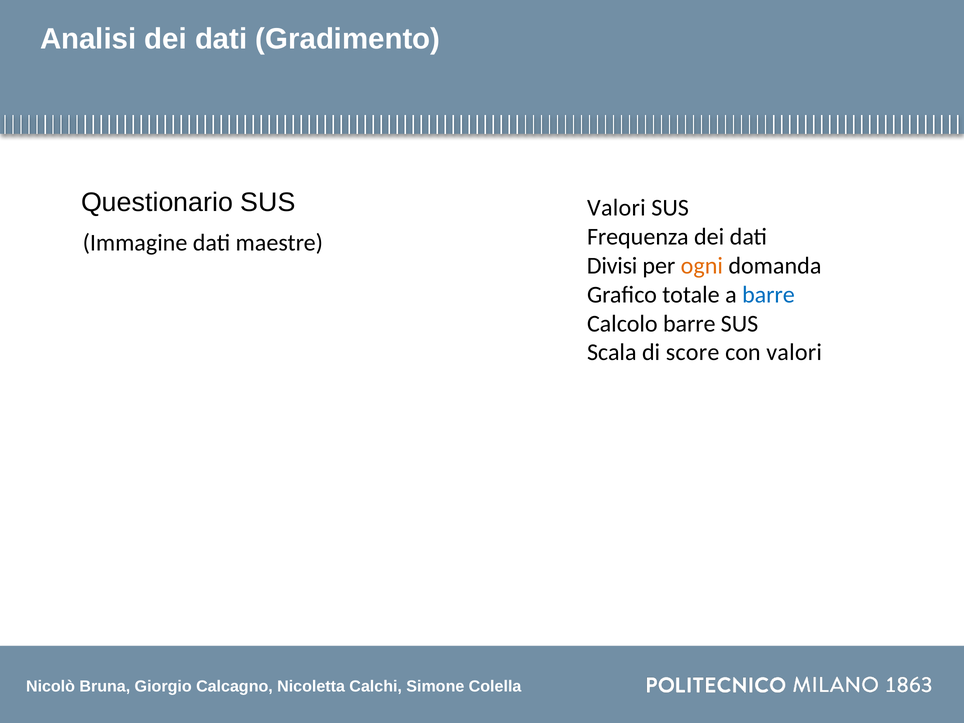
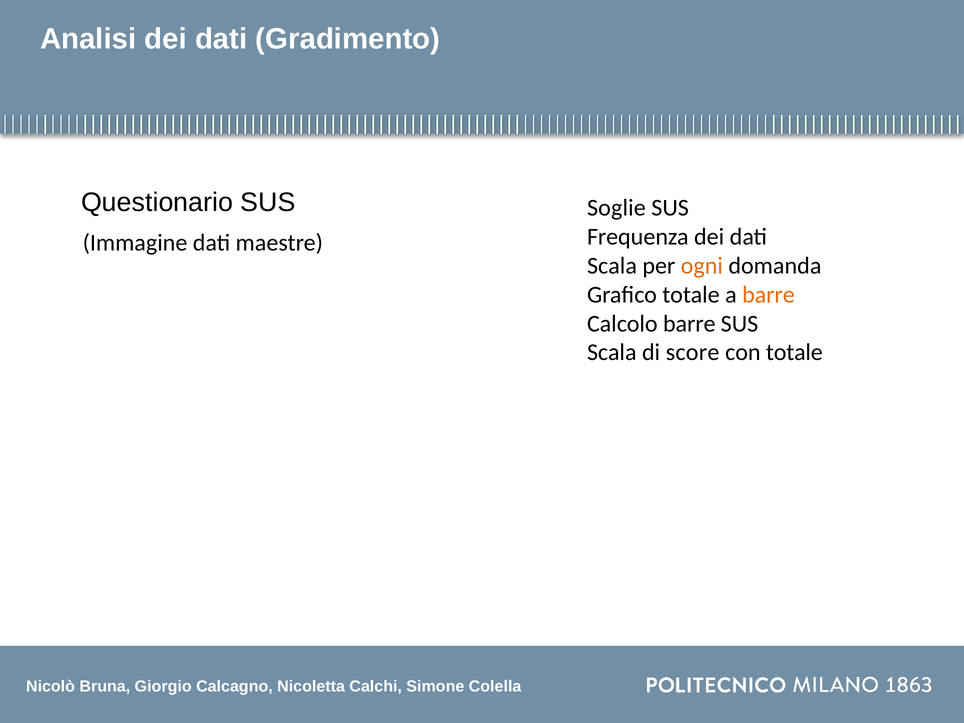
Valori: Valori -> Soglie (616, 208)
Divisi: Divisi -> Scala (612, 266)
barre colour: blue -> orange (768, 295)
con valori: valori -> totale (794, 352)
